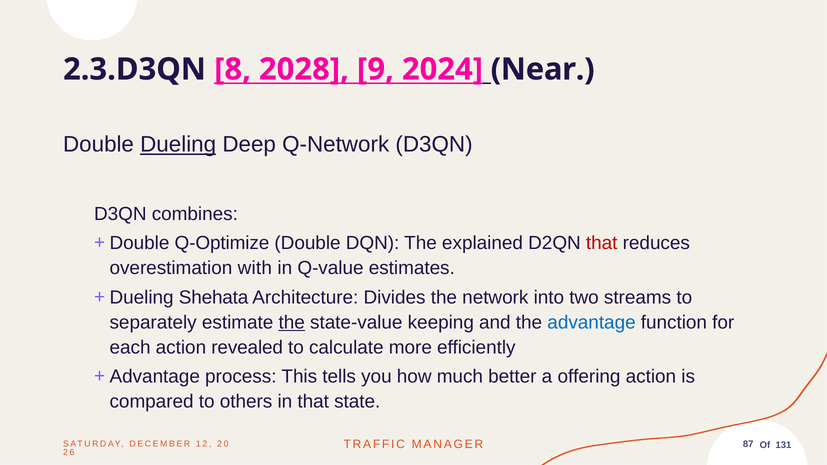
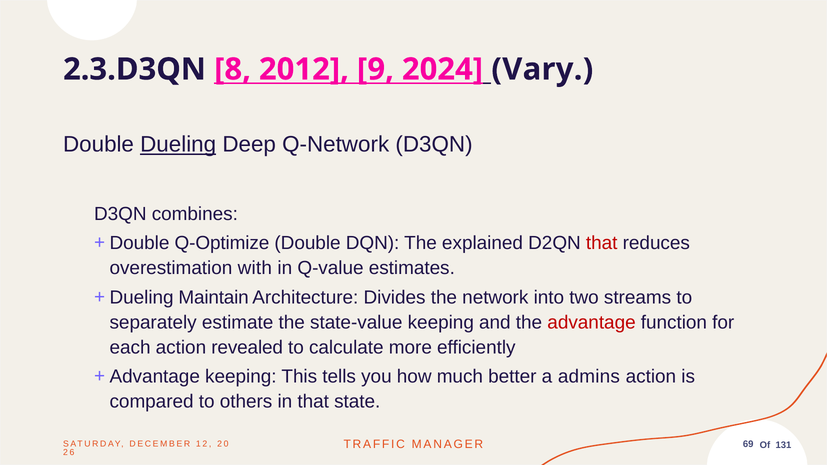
2028: 2028 -> 2012 (304, 69)
Near: Near -> Vary (542, 69)
Shehata: Shehata -> Maintain (214, 298)
the underline: present -> none (292, 323)
advantage colour: blue -> red (592, 323)
Advantage process: process -> keeping (241, 377)
offering: offering -> admins (589, 377)
87: 87 -> 69 (748, 444)
